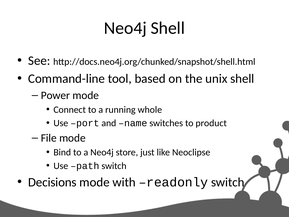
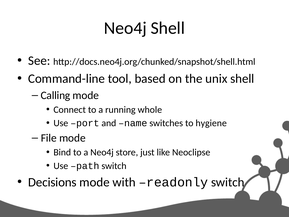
Power: Power -> Calling (55, 95)
product: product -> hygiene (211, 123)
